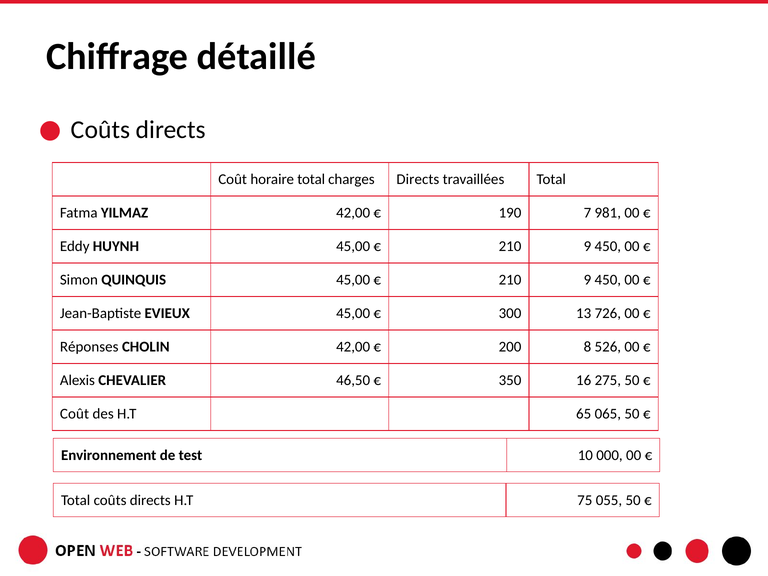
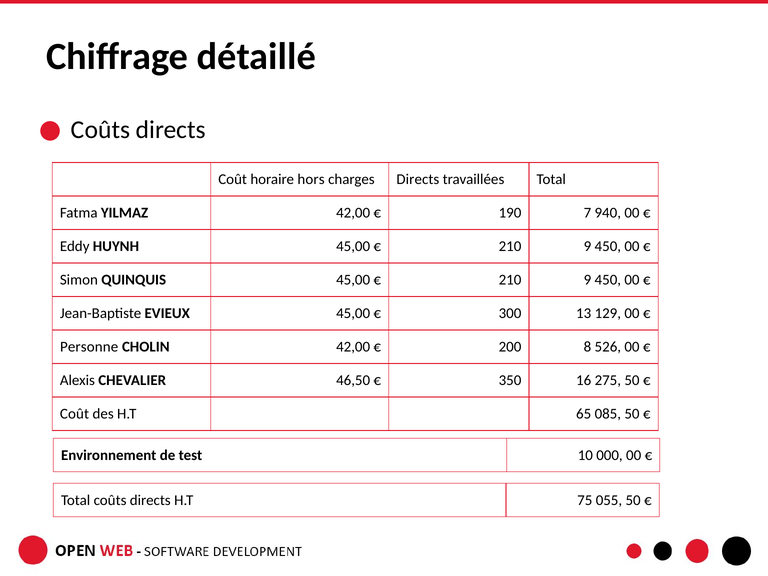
horaire total: total -> hors (311, 179)
981: 981 -> 940 (608, 213)
726: 726 -> 129 (608, 313)
Réponses: Réponses -> Personne (89, 347)
065: 065 -> 085 (608, 414)
